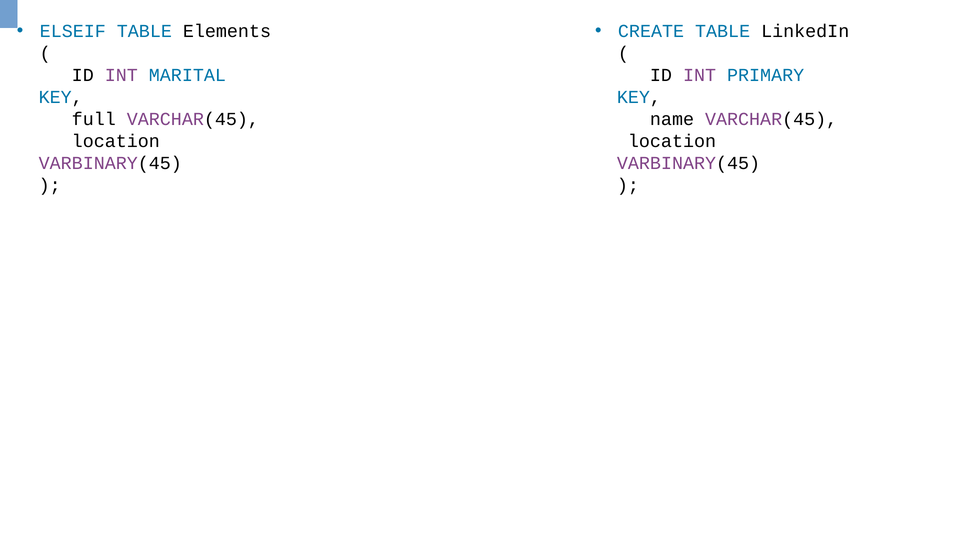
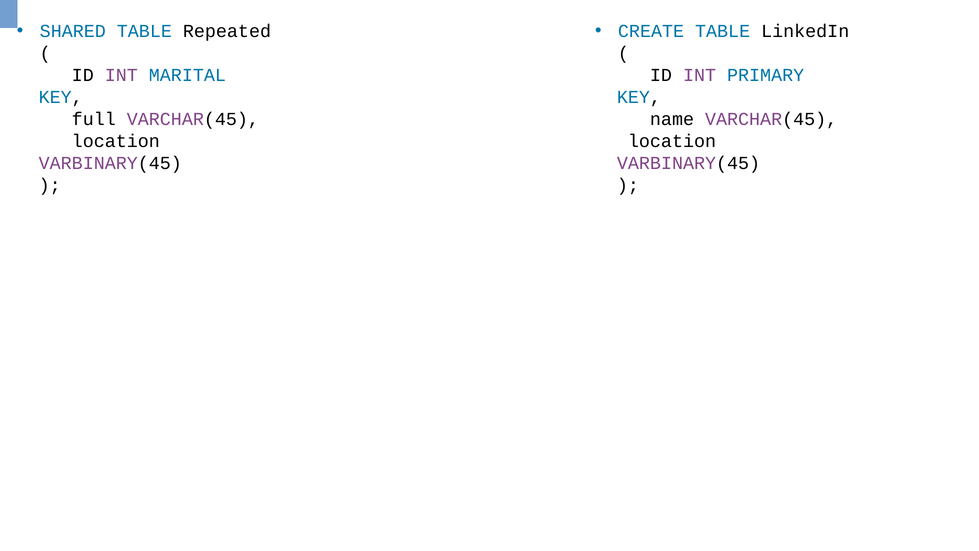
ELSEIF: ELSEIF -> SHARED (73, 31)
Elements: Elements -> Repeated (227, 31)
